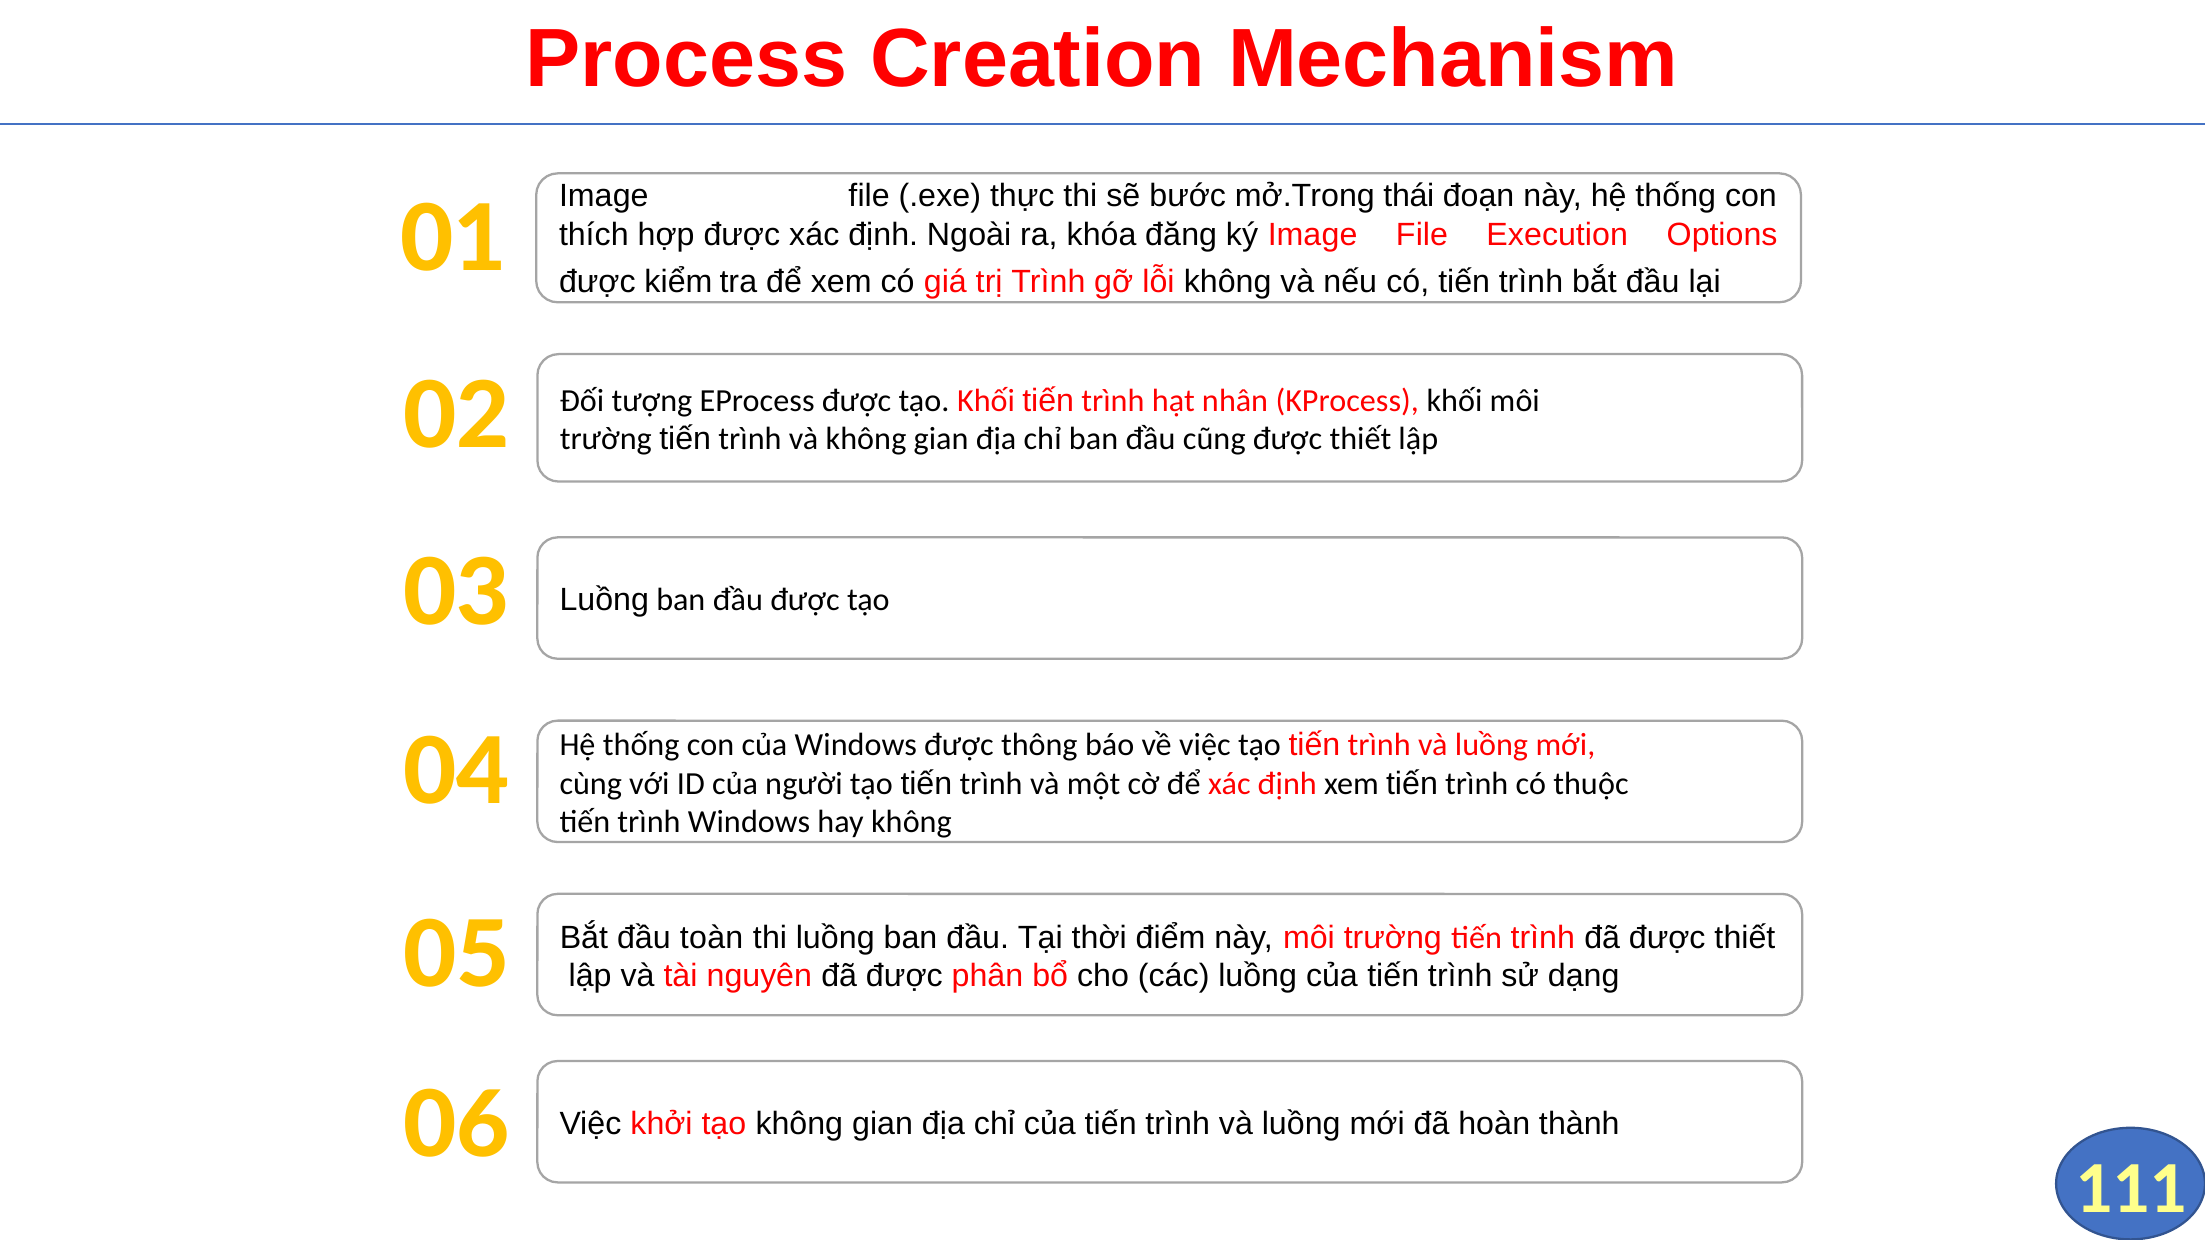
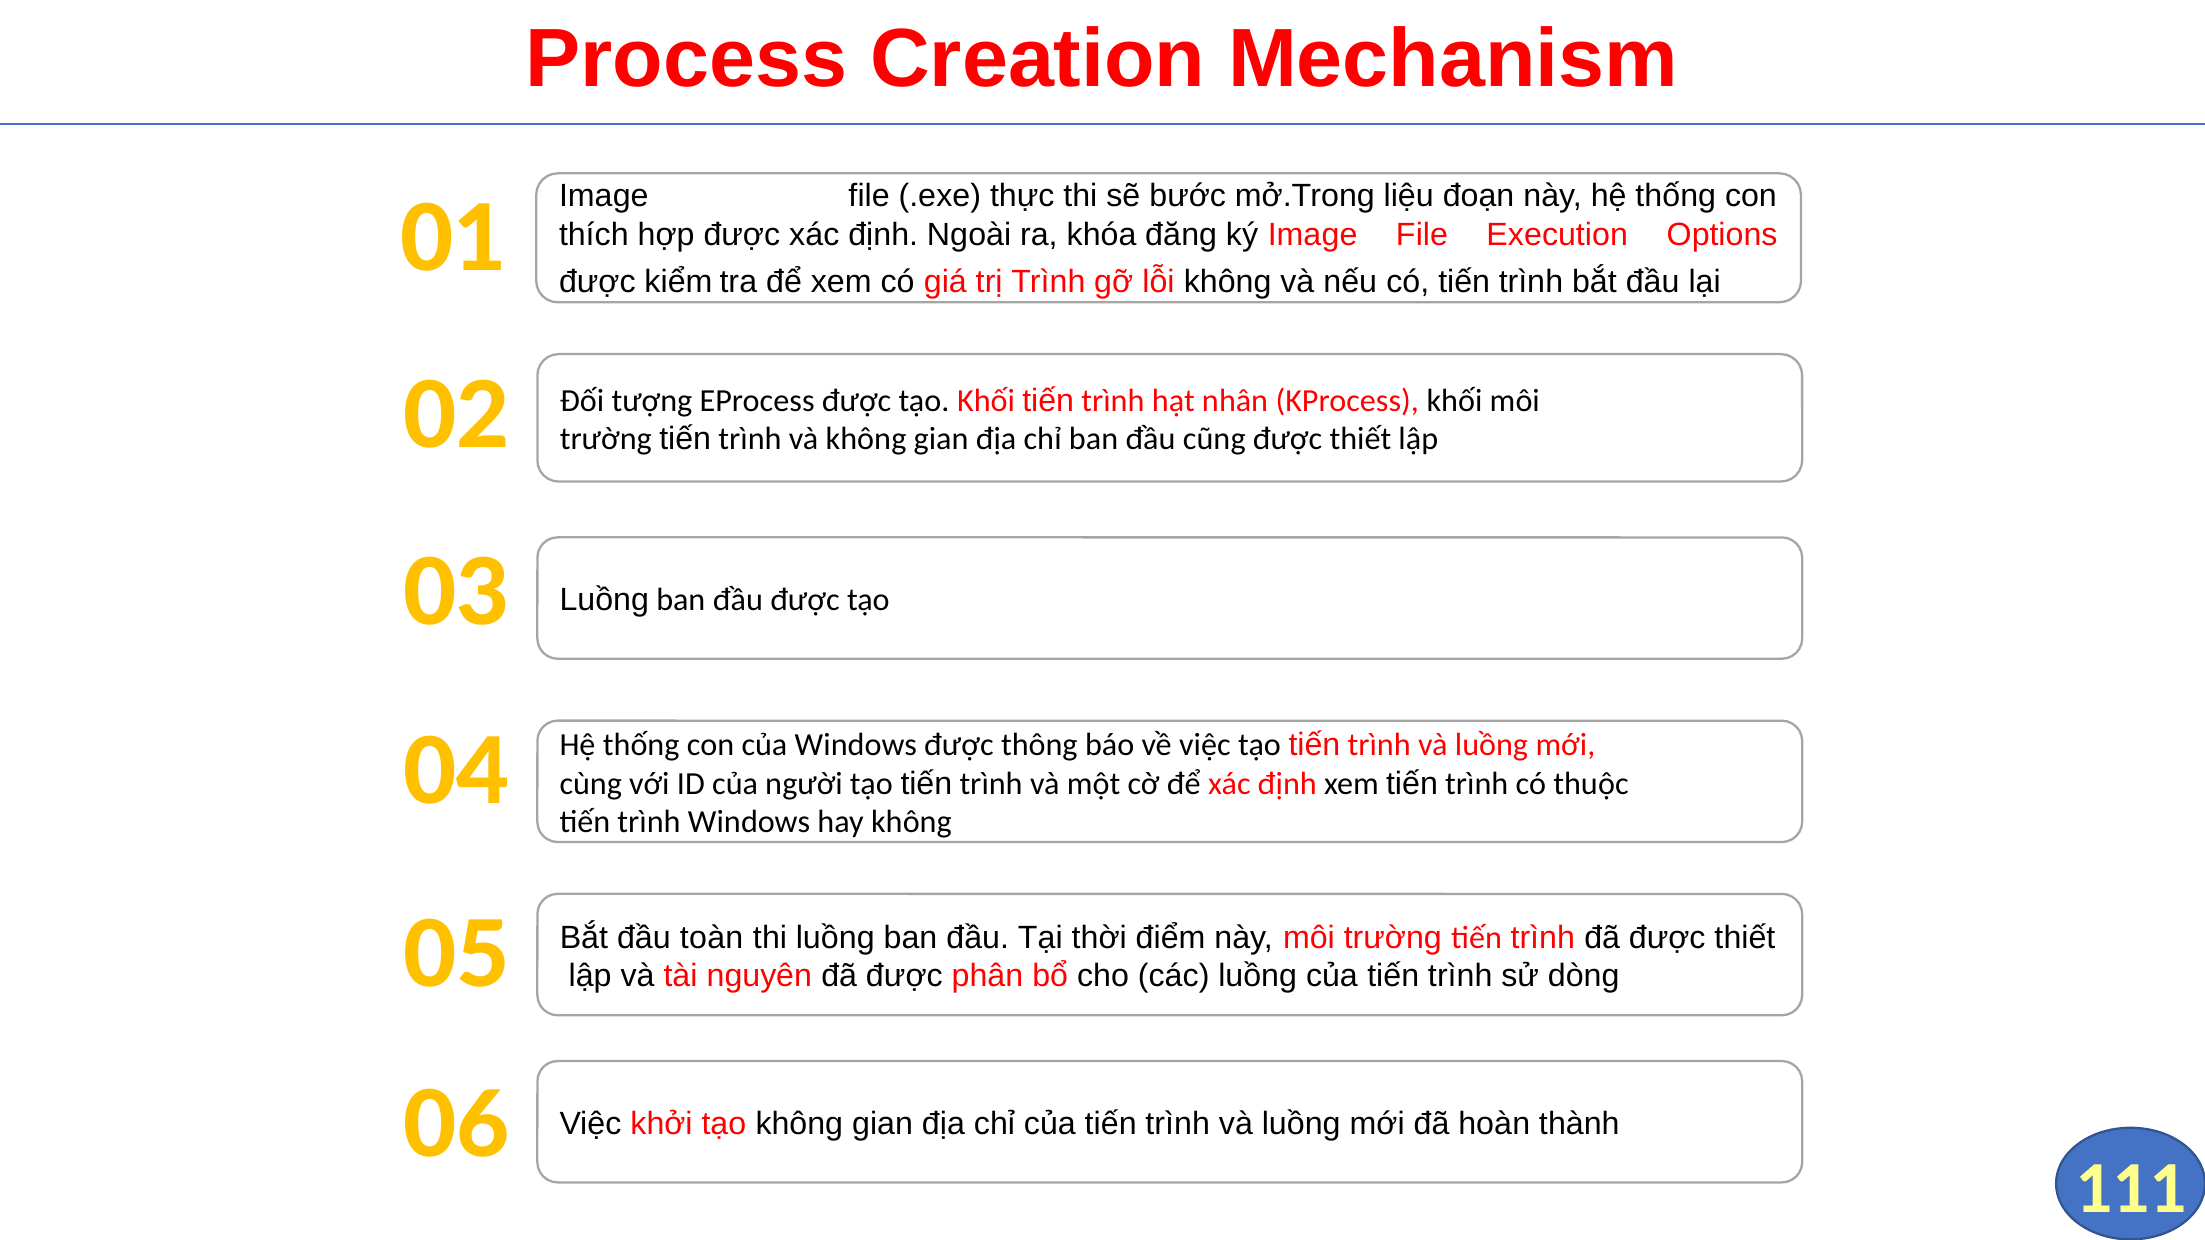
thái: thái -> liệu (1409, 196)
dạng: dạng -> dòng (1584, 976)
